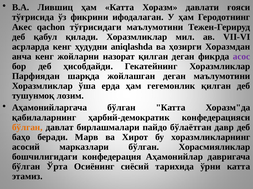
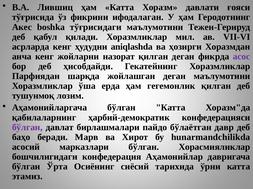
qachon: qachon -> boshka (51, 27)
бўлган colour: orange -> purple (27, 128)
хоразмликларнинг: хоразмликларнинг -> hunarmandchilikda (211, 138)
